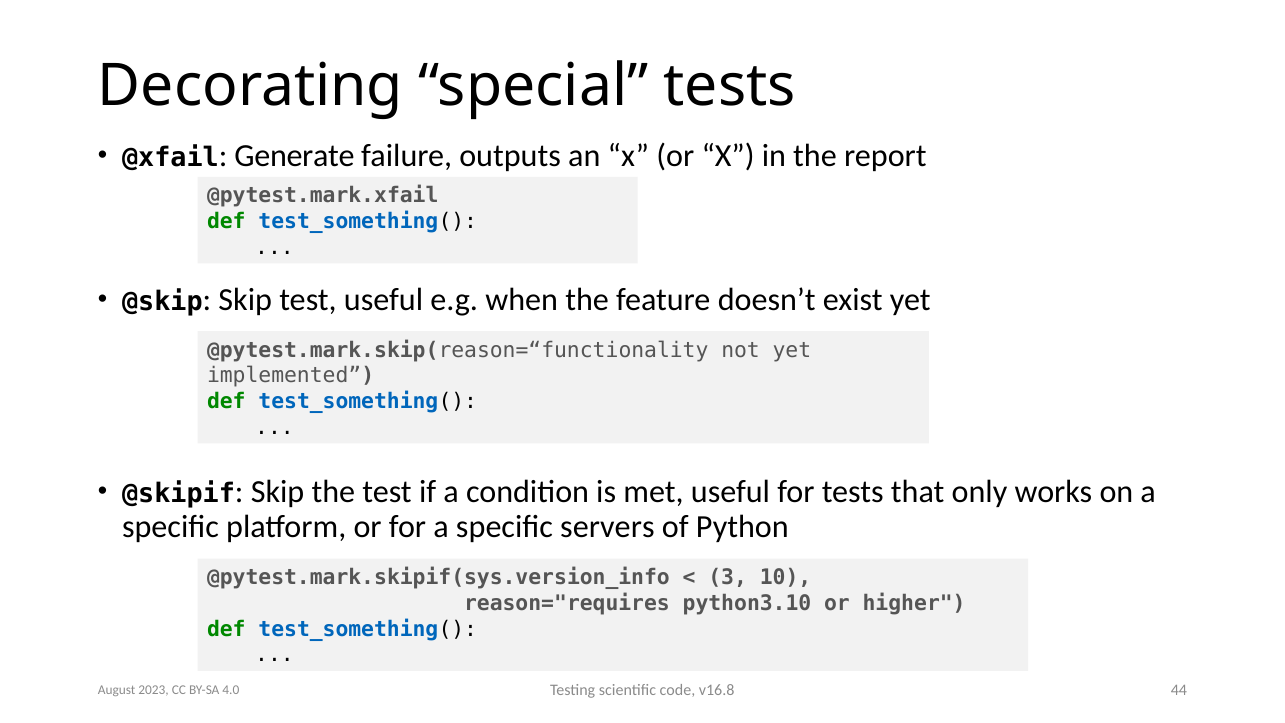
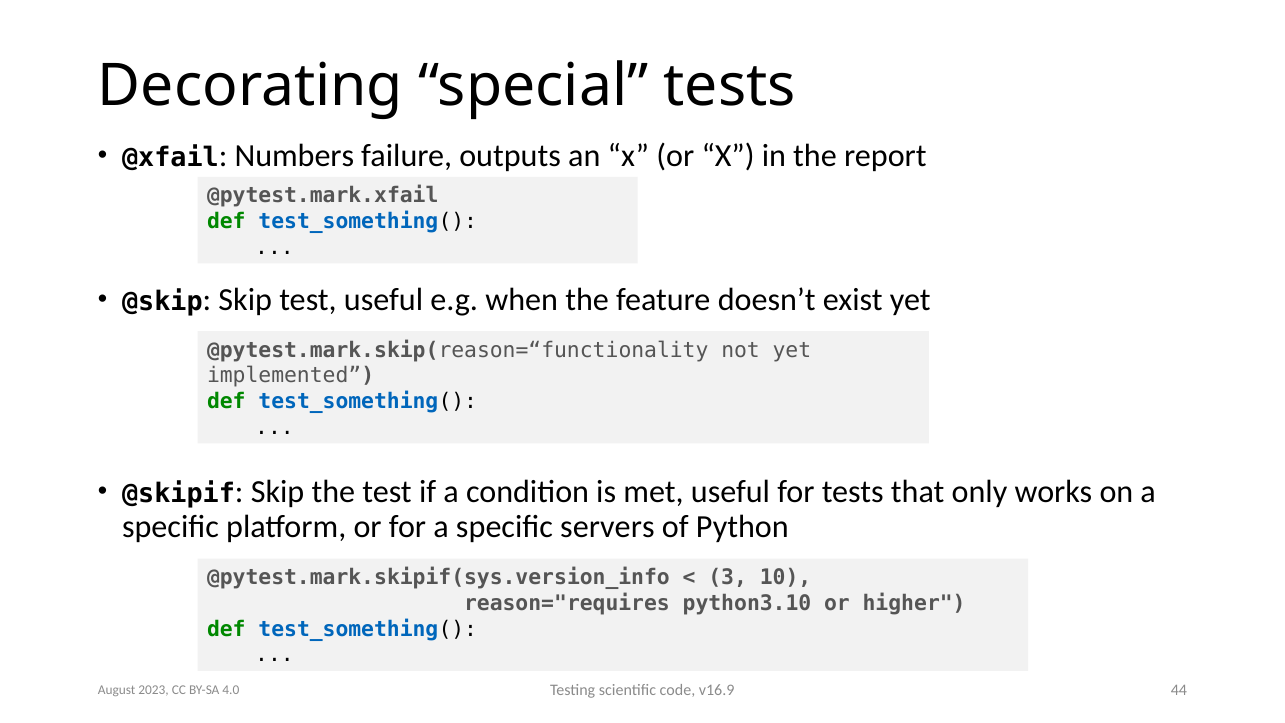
Generate: Generate -> Numbers (294, 156)
v16.8: v16.8 -> v16.9 (717, 690)
